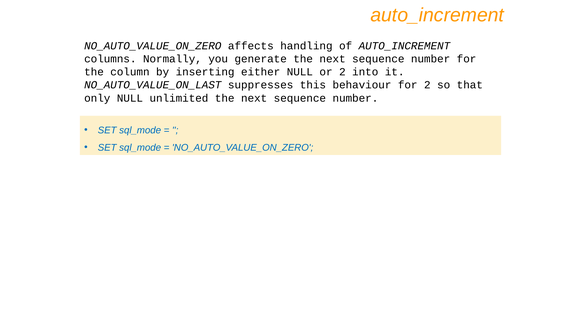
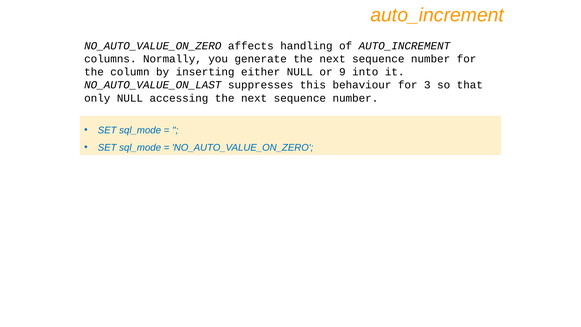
or 2: 2 -> 9 (342, 72)
for 2: 2 -> 3 (427, 85)
unlimited: unlimited -> accessing (179, 98)
